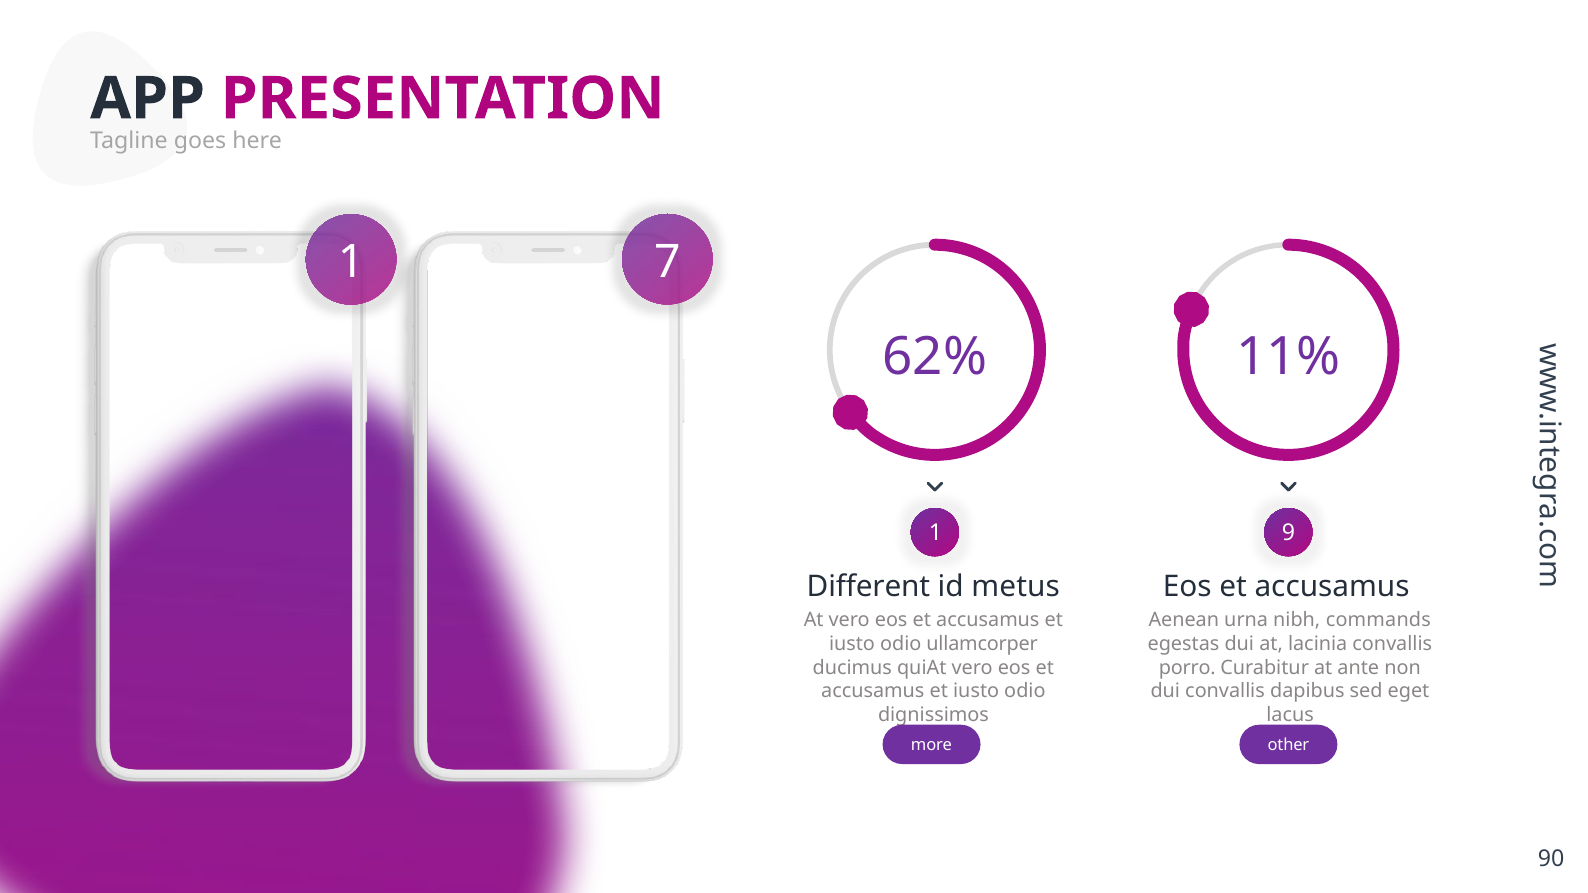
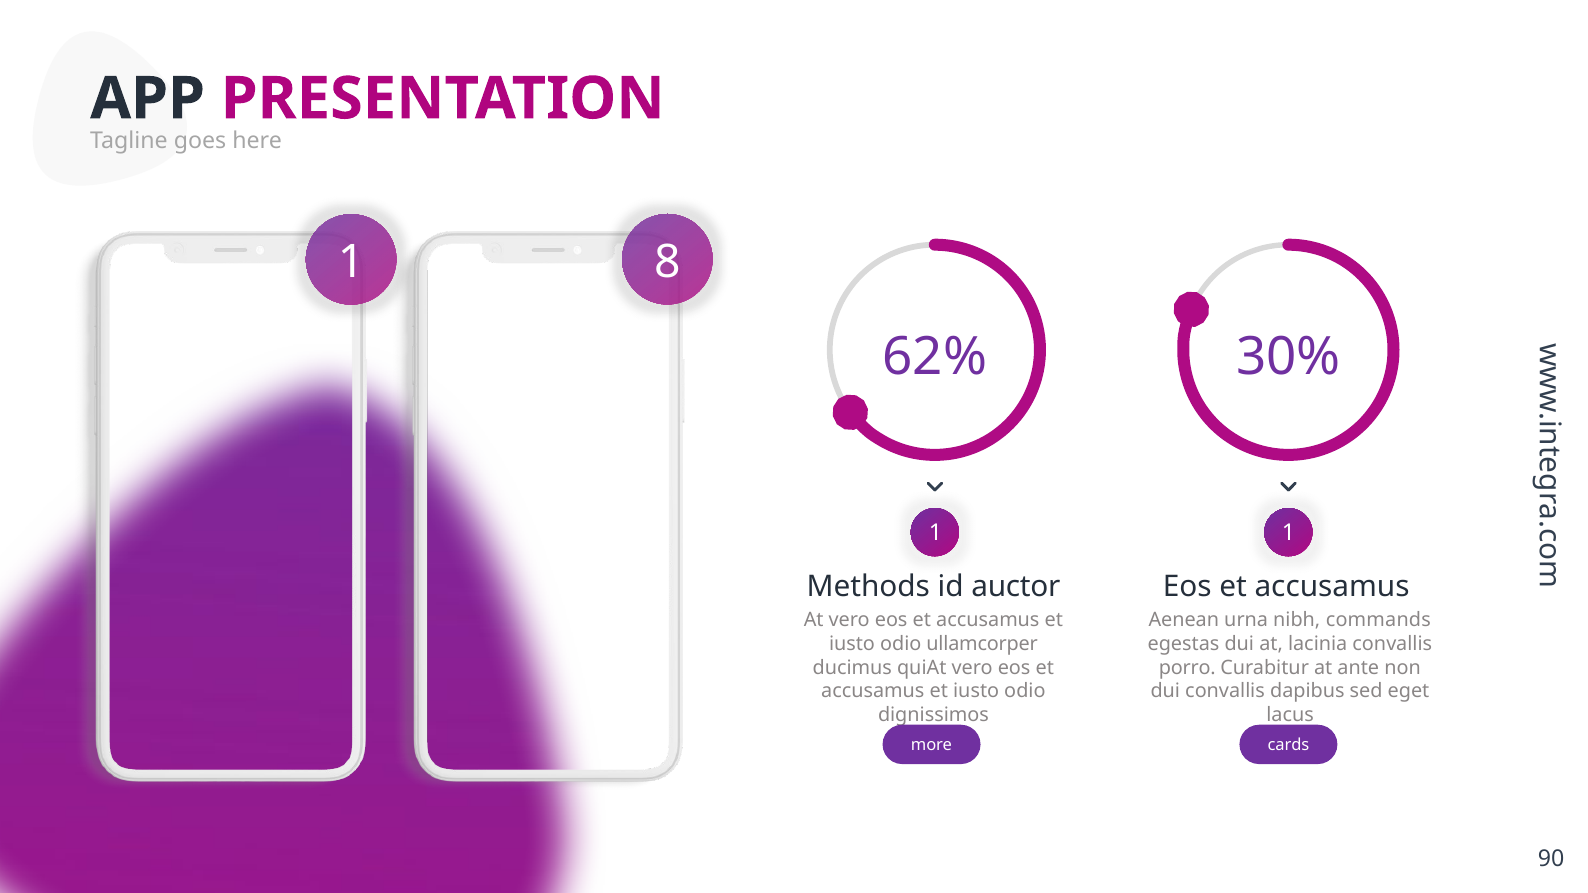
7: 7 -> 8 (667, 262)
11%: 11% -> 30% (1288, 357)
1 9: 9 -> 1 (1289, 533)
Different: Different -> Methods (868, 587)
metus: metus -> auctor (1016, 587)
other: other -> cards (1288, 746)
